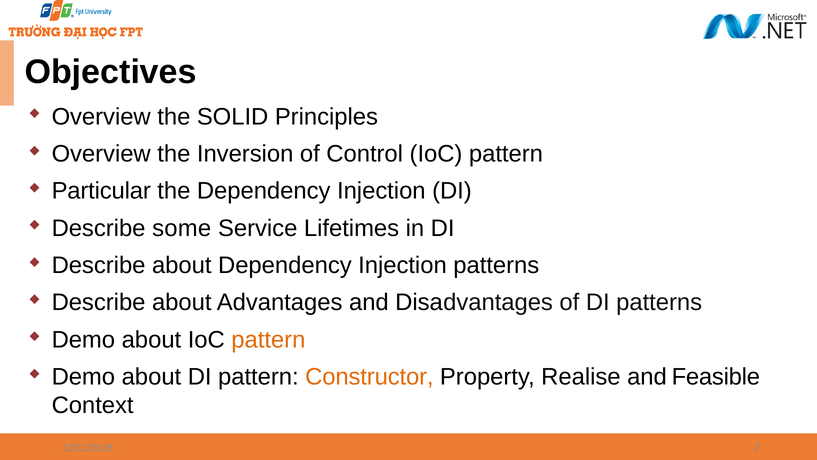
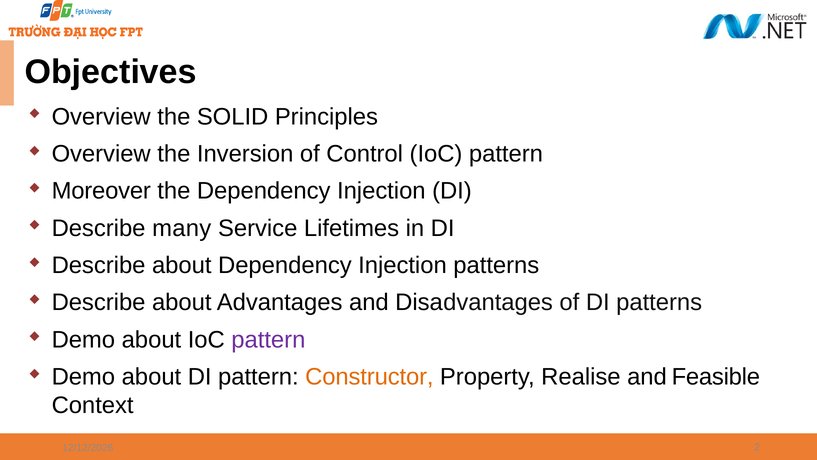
Particular: Particular -> Moreover (101, 191)
some: some -> many (182, 228)
pattern colour: orange -> purple (268, 339)
